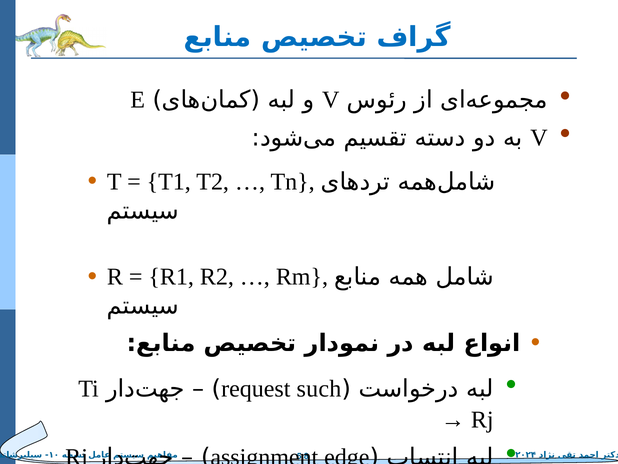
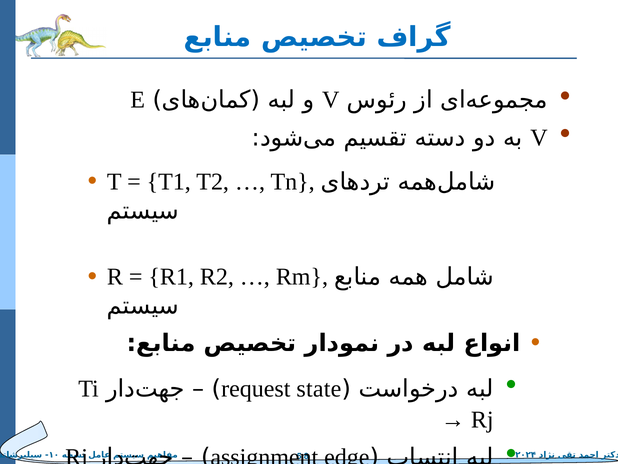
such: such -> state (319, 388)
